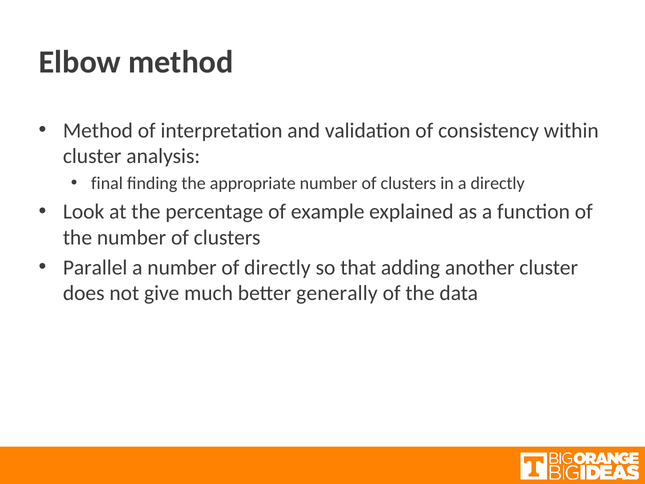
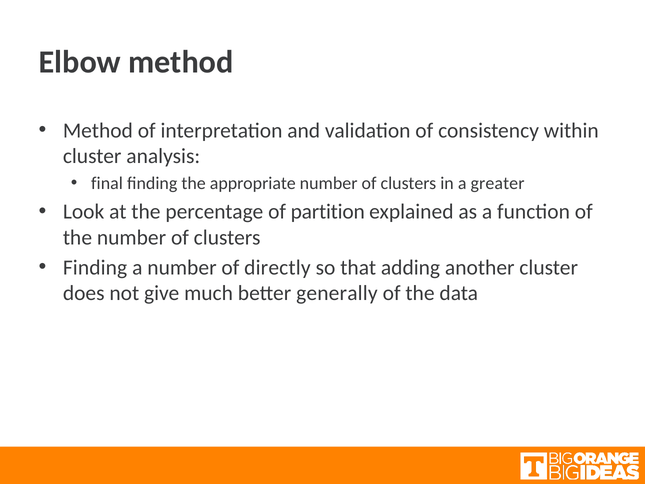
a directly: directly -> greater (498, 183)
example: example -> partition (328, 211)
Parallel: Parallel -> Finding (95, 267)
